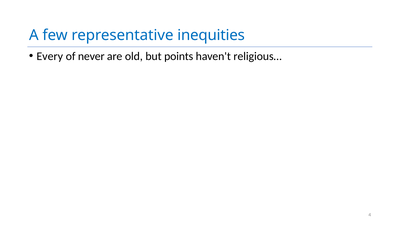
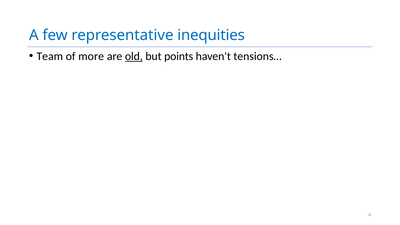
Every: Every -> Team (50, 56)
never: never -> more (91, 56)
old underline: none -> present (134, 56)
religious…: religious… -> tensions… (258, 56)
